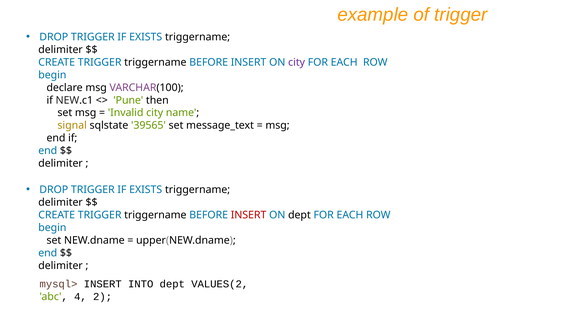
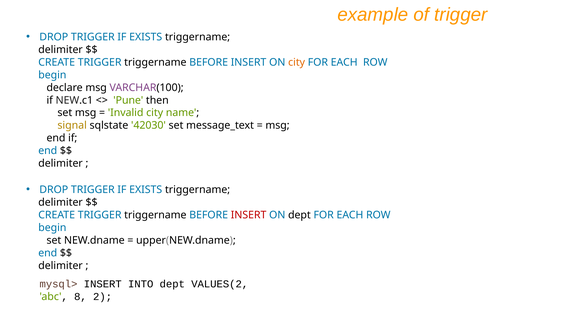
city colour: purple -> orange (297, 62)
39565: 39565 -> 42030 (148, 126)
4: 4 -> 8 (80, 297)
